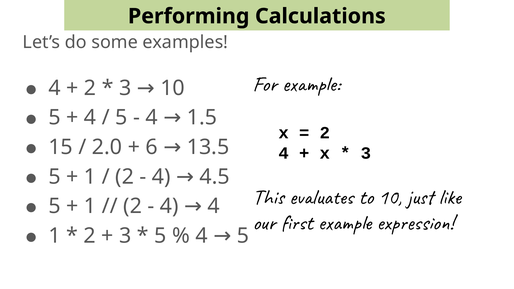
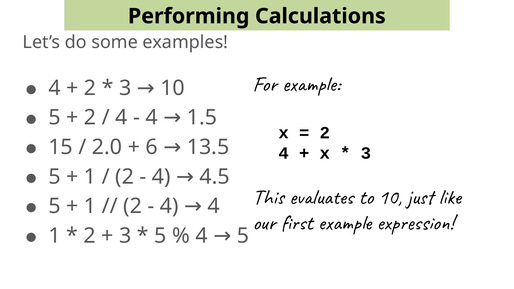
4: 4 -> 2 (90, 118)
5: 5 -> 4 (121, 118)
